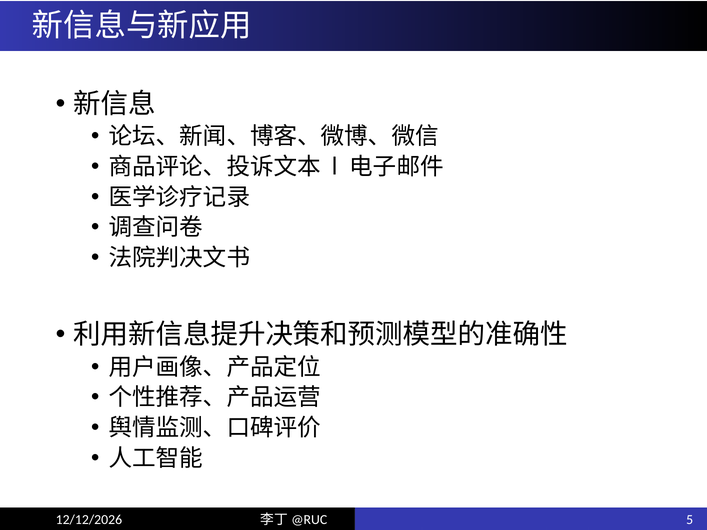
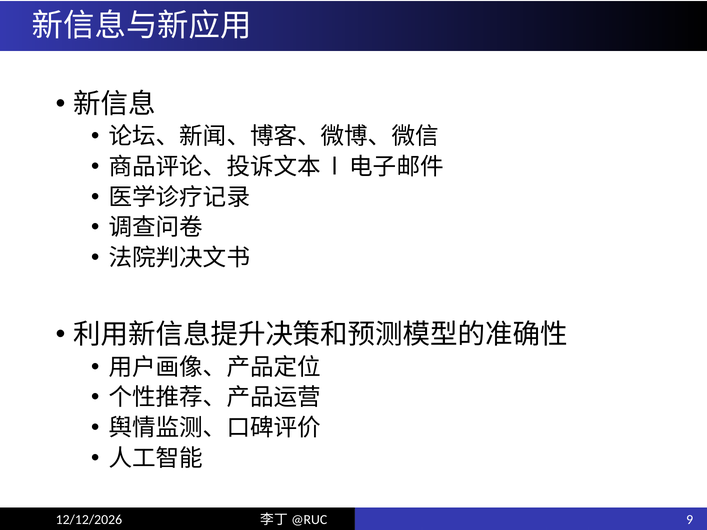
5: 5 -> 9 (690, 520)
